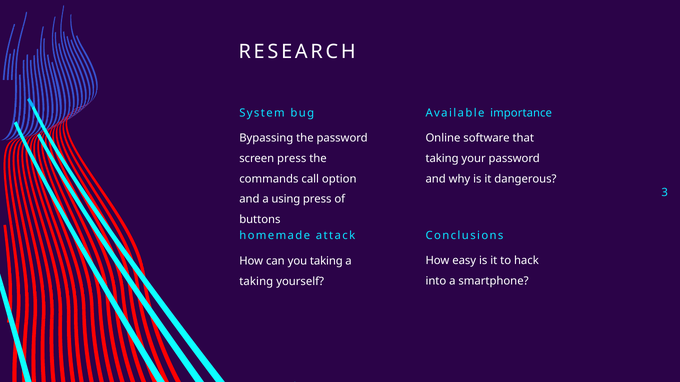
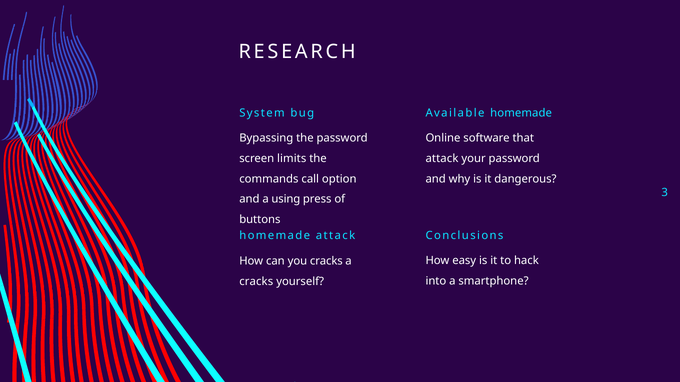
Available importance: importance -> homemade (521, 113)
screen press: press -> limits (292, 159)
taking: taking -> attack (442, 159)
you taking: taking -> cracks (326, 261)
taking: taking -> cracks (256, 282)
